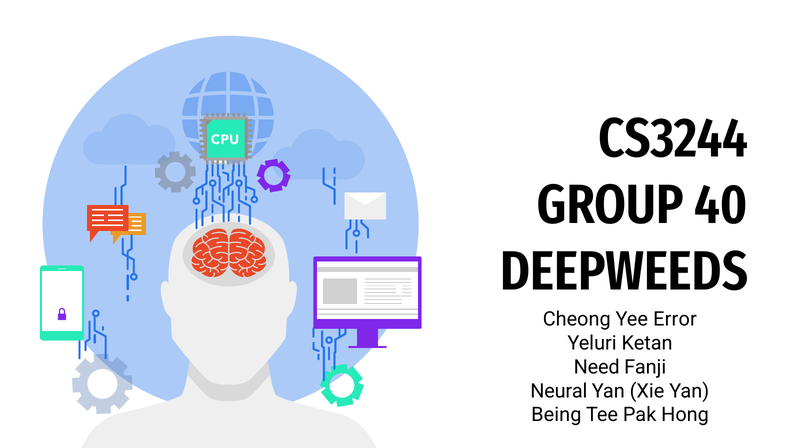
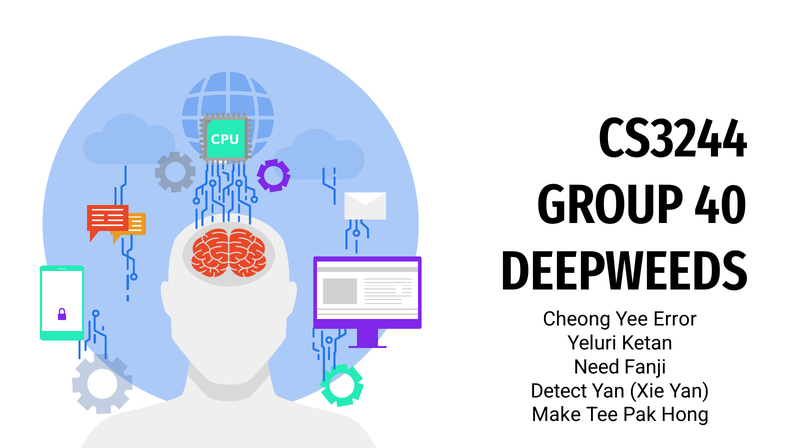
Neural: Neural -> Detect (559, 391)
Being: Being -> Make (556, 415)
